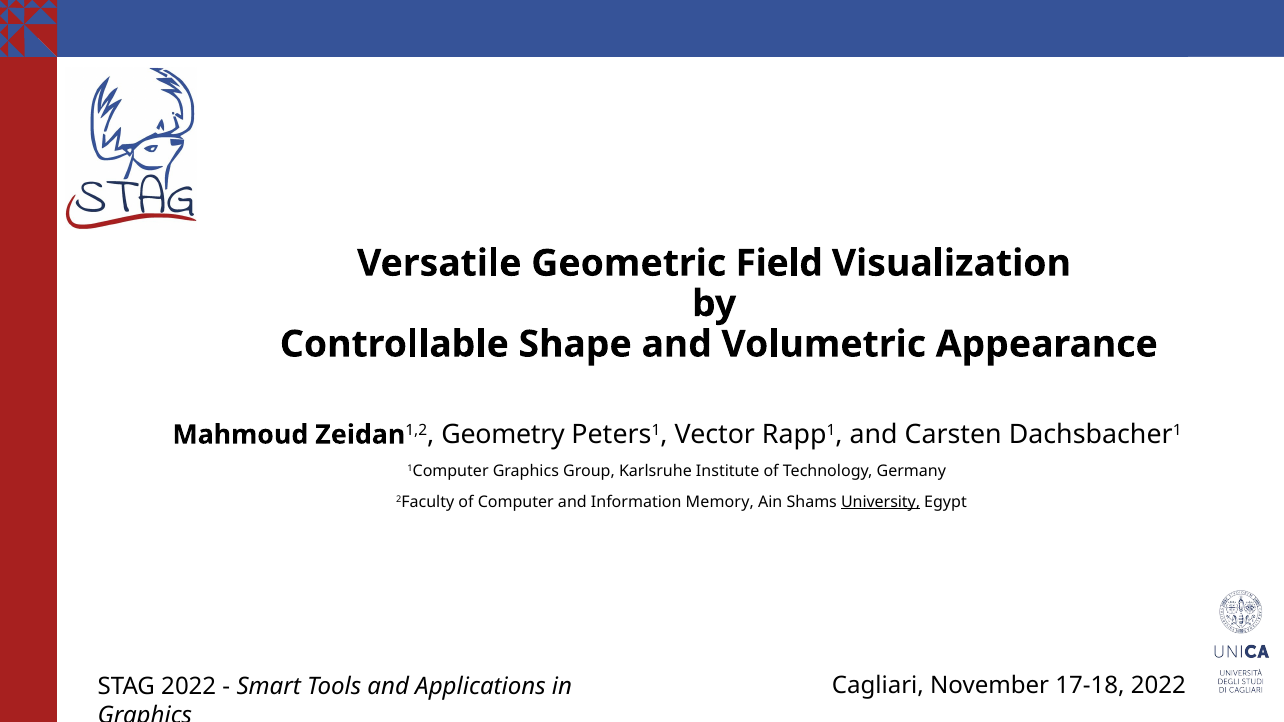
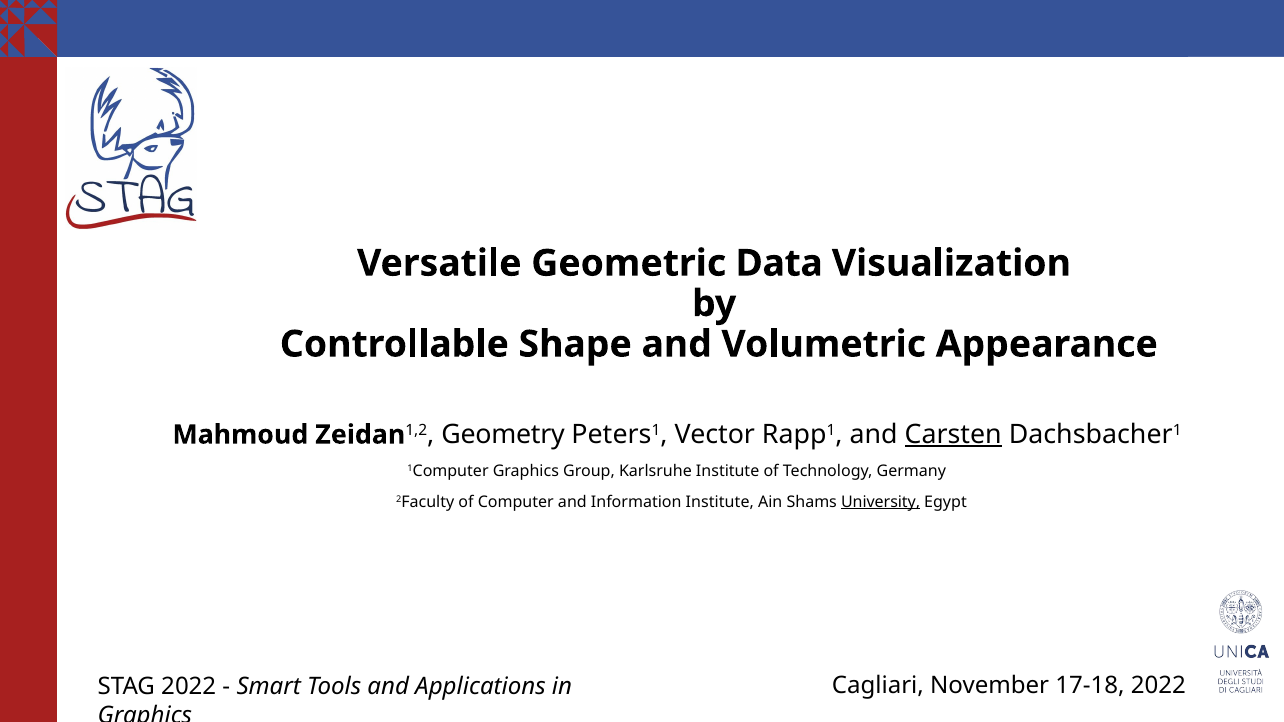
Field: Field -> Data (779, 263)
Carsten underline: none -> present (953, 435)
Information Memory: Memory -> Institute (720, 502)
